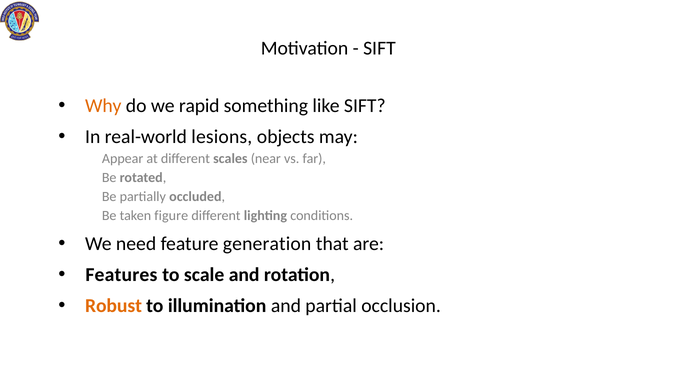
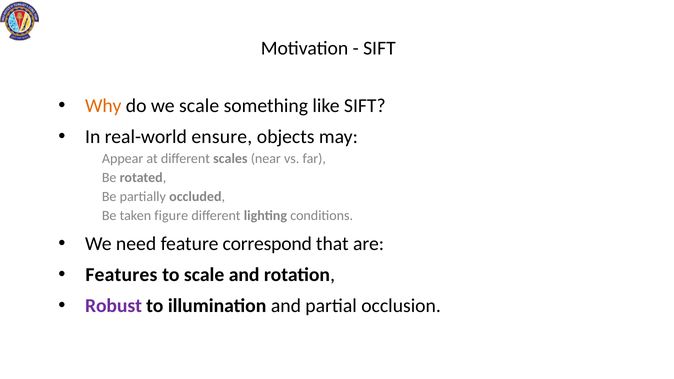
we rapid: rapid -> scale (199, 106)
lesions: lesions -> ensure (222, 137)
generation: generation -> correspond (267, 244)
Robust colour: orange -> purple (114, 306)
